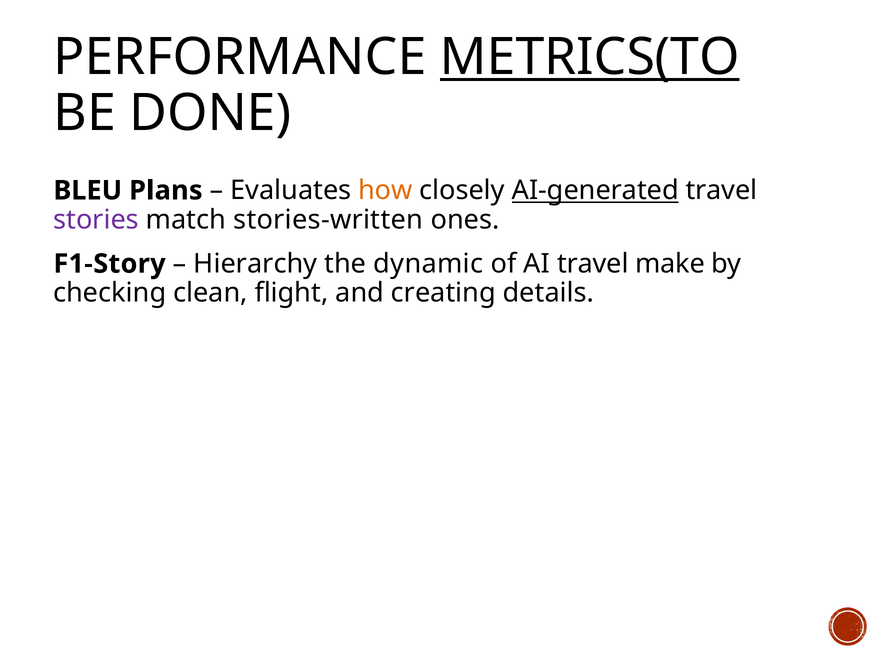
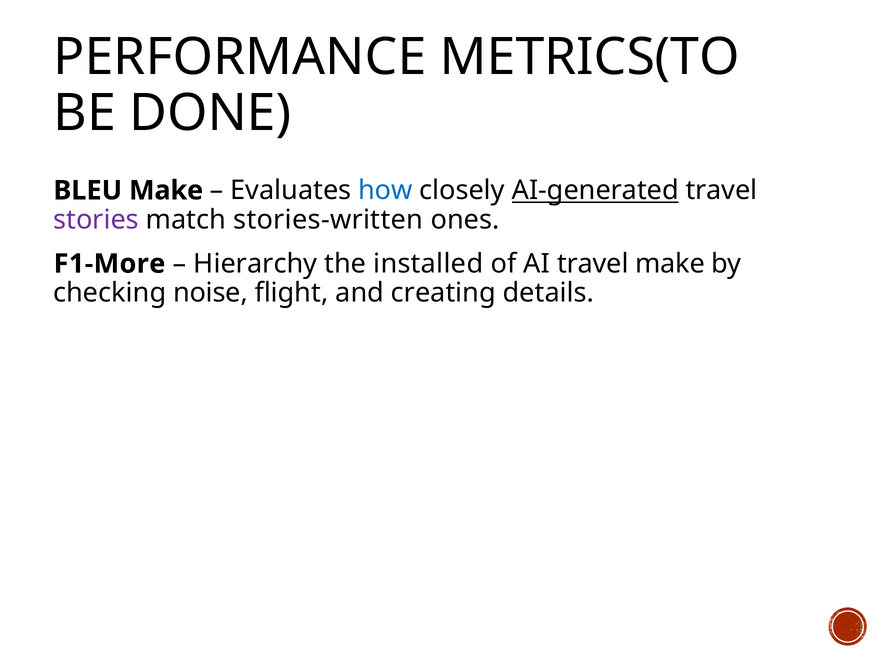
METRICS(TO underline: present -> none (590, 57)
BLEU Plans: Plans -> Make (166, 191)
how colour: orange -> blue (385, 191)
F1-Story: F1-Story -> F1-More (109, 264)
dynamic: dynamic -> installed (428, 264)
clean: clean -> noise (211, 293)
